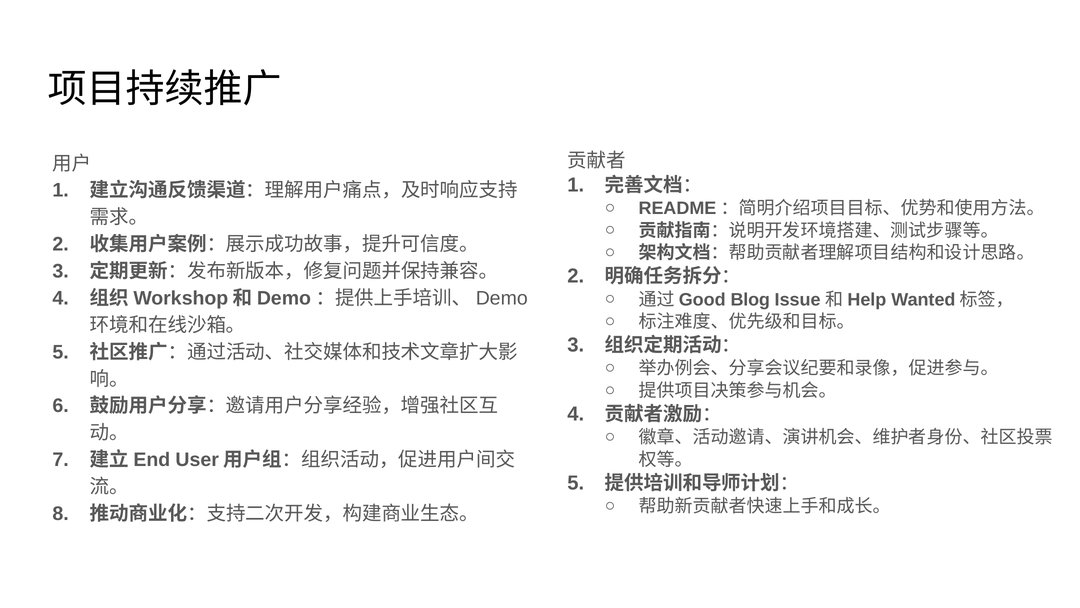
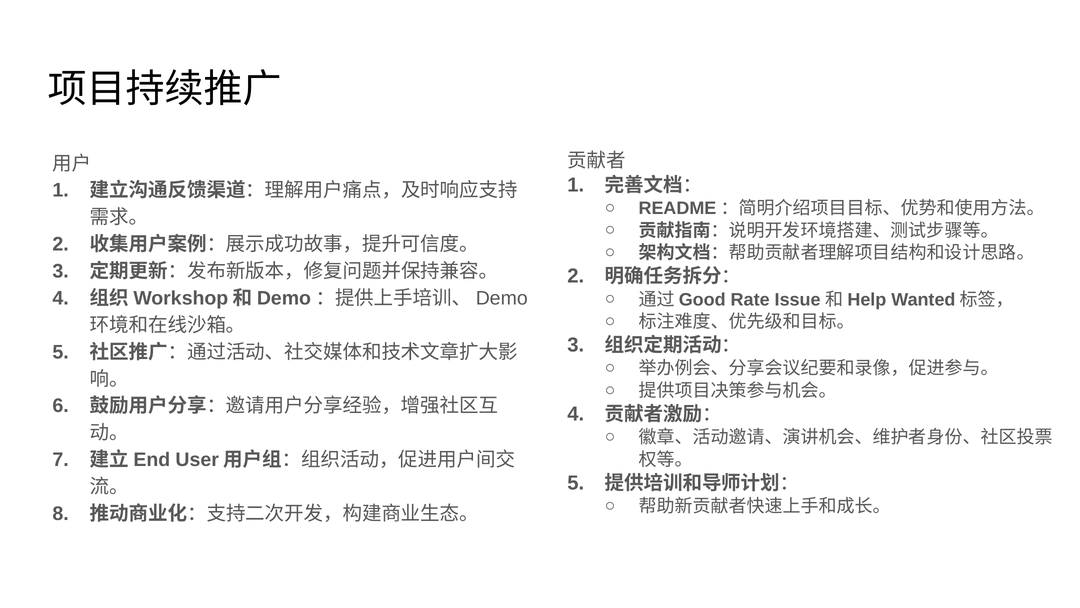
Blog: Blog -> Rate (750, 299)
